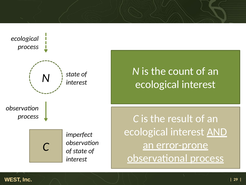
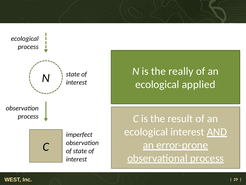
count: count -> really (181, 71)
interest: interest -> applied (199, 84)
